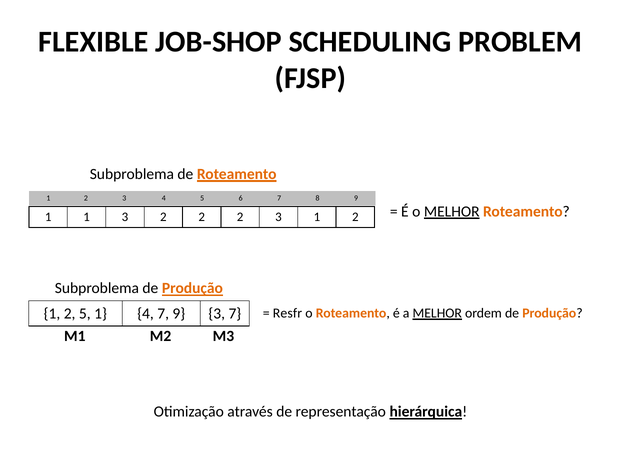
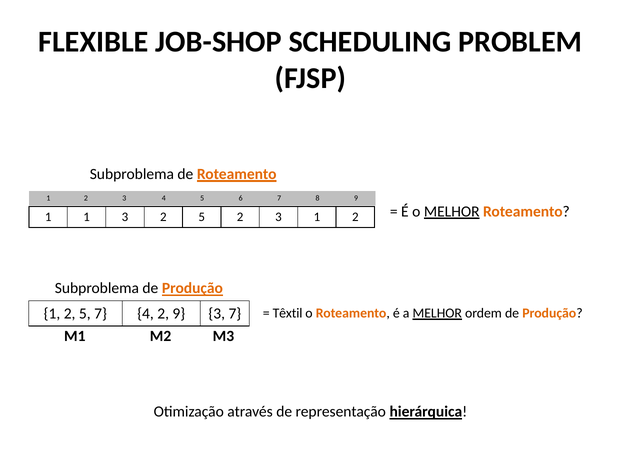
3 2 2: 2 -> 5 (202, 217)
5 1: 1 -> 7 (101, 313)
4 7: 7 -> 2 (163, 313)
Resfr: Resfr -> Têxtil (288, 313)
